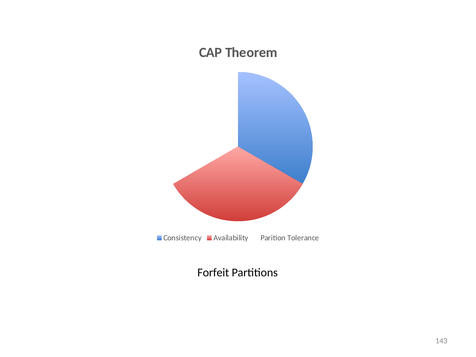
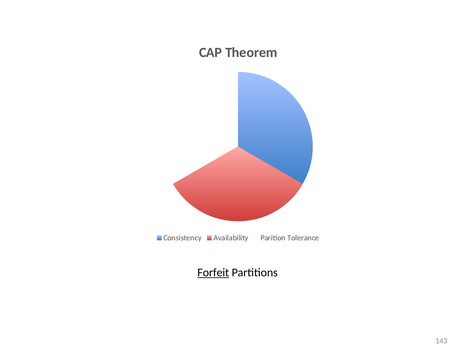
Forfeit underline: none -> present (213, 272)
